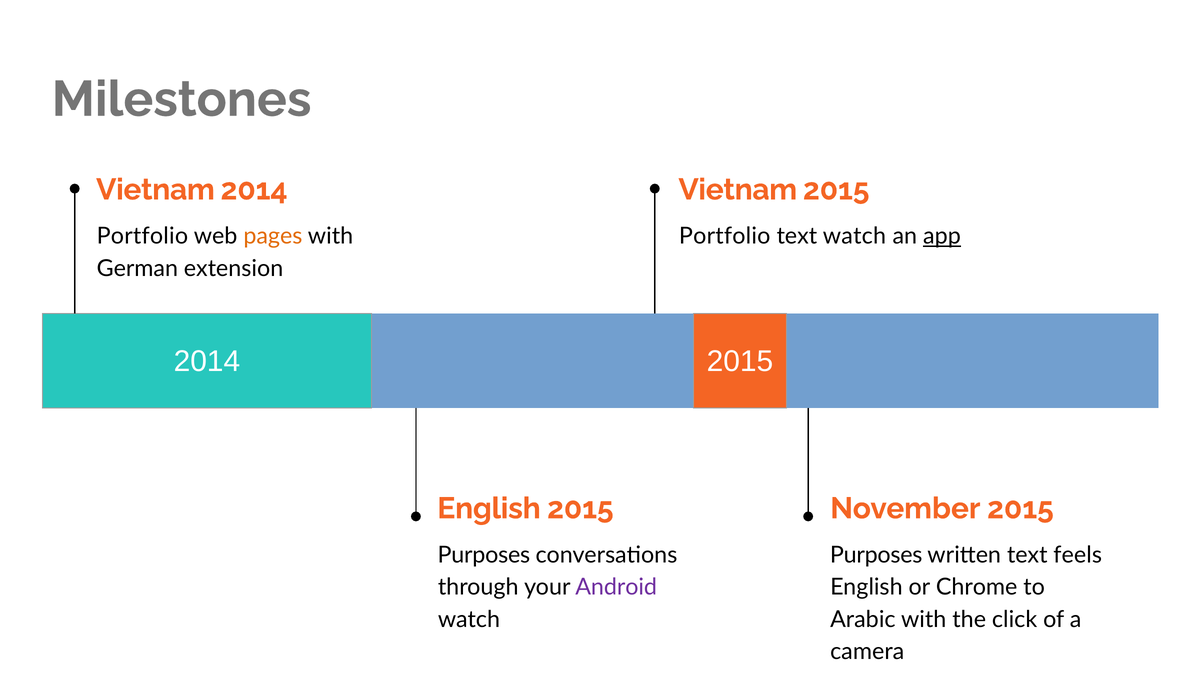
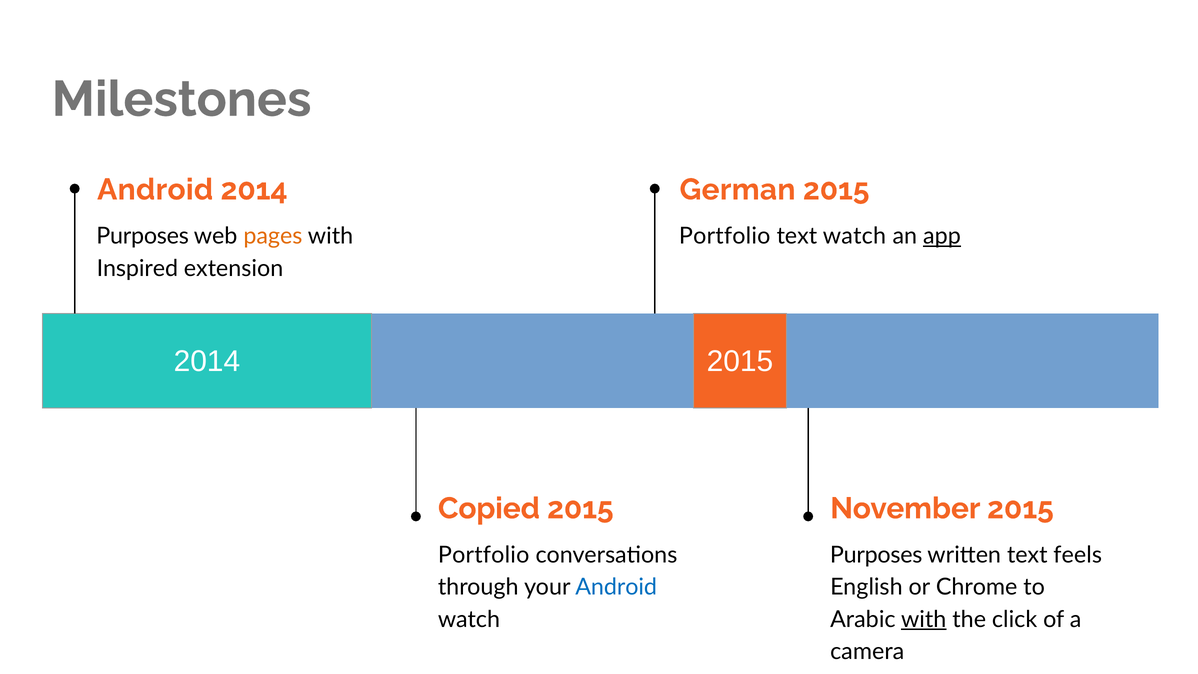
Vietnam: Vietnam -> Android (155, 190)
Vietnam: Vietnam -> German (738, 190)
Portfolio: Portfolio -> Purposes (143, 236)
German: German -> Inspired (137, 268)
English: English -> Copied (489, 508)
Purposes: Purposes -> Portfolio (484, 555)
Android colour: purple -> blue (616, 587)
with underline: none -> present (924, 619)
